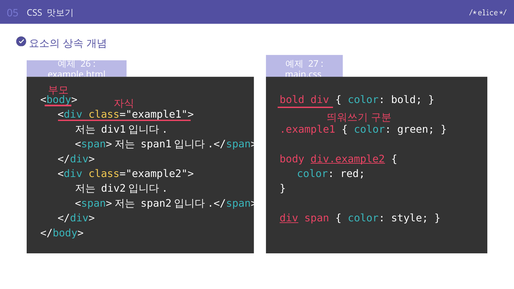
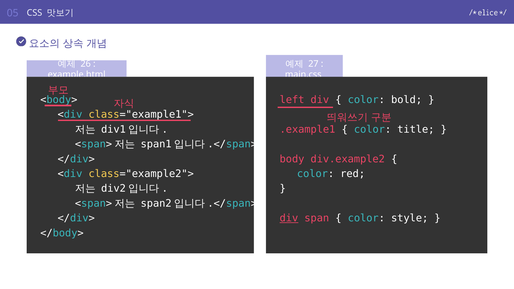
bold: bold -> left (292, 100)
green: green -> title (416, 129)
div.example2 underline: present -> none (348, 159)
